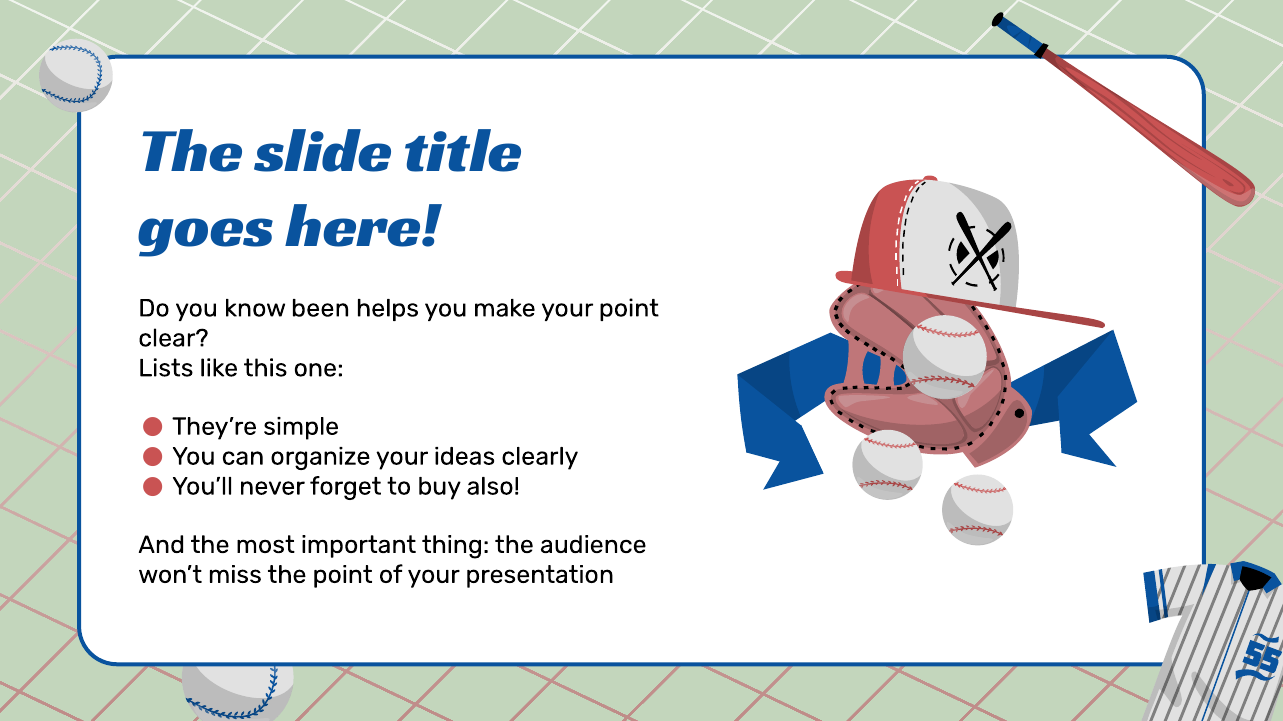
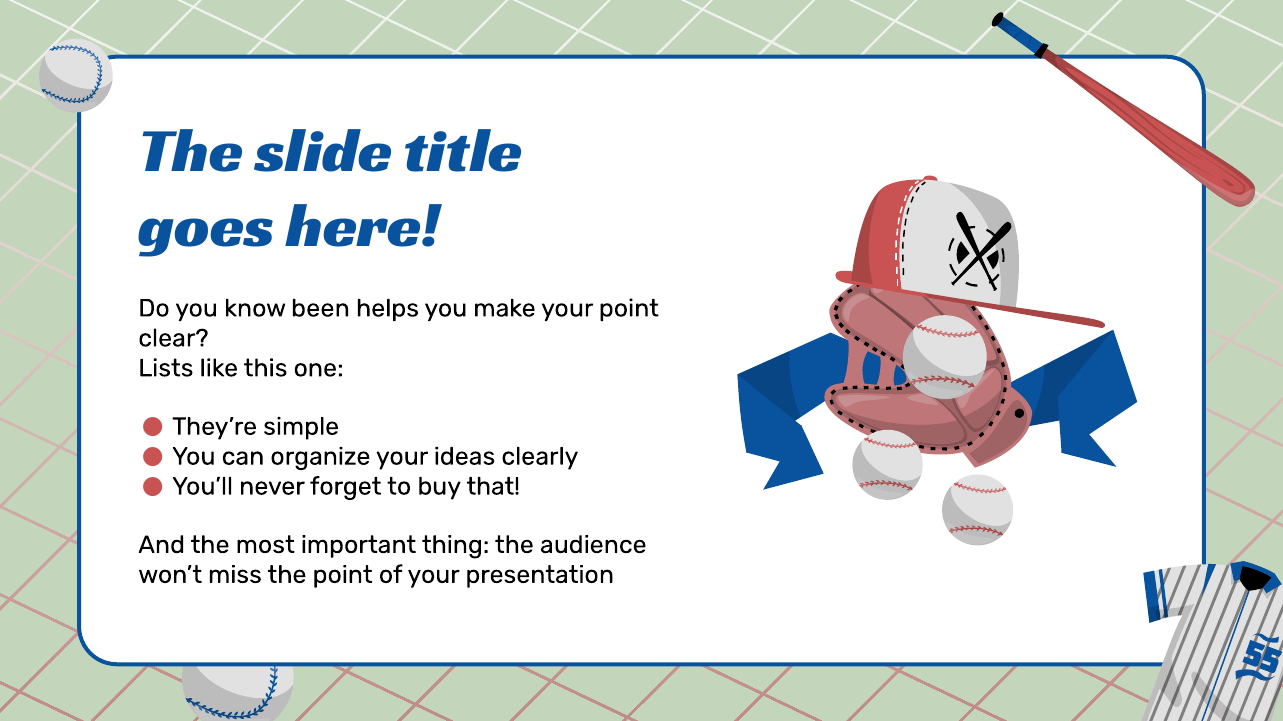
also: also -> that (493, 487)
